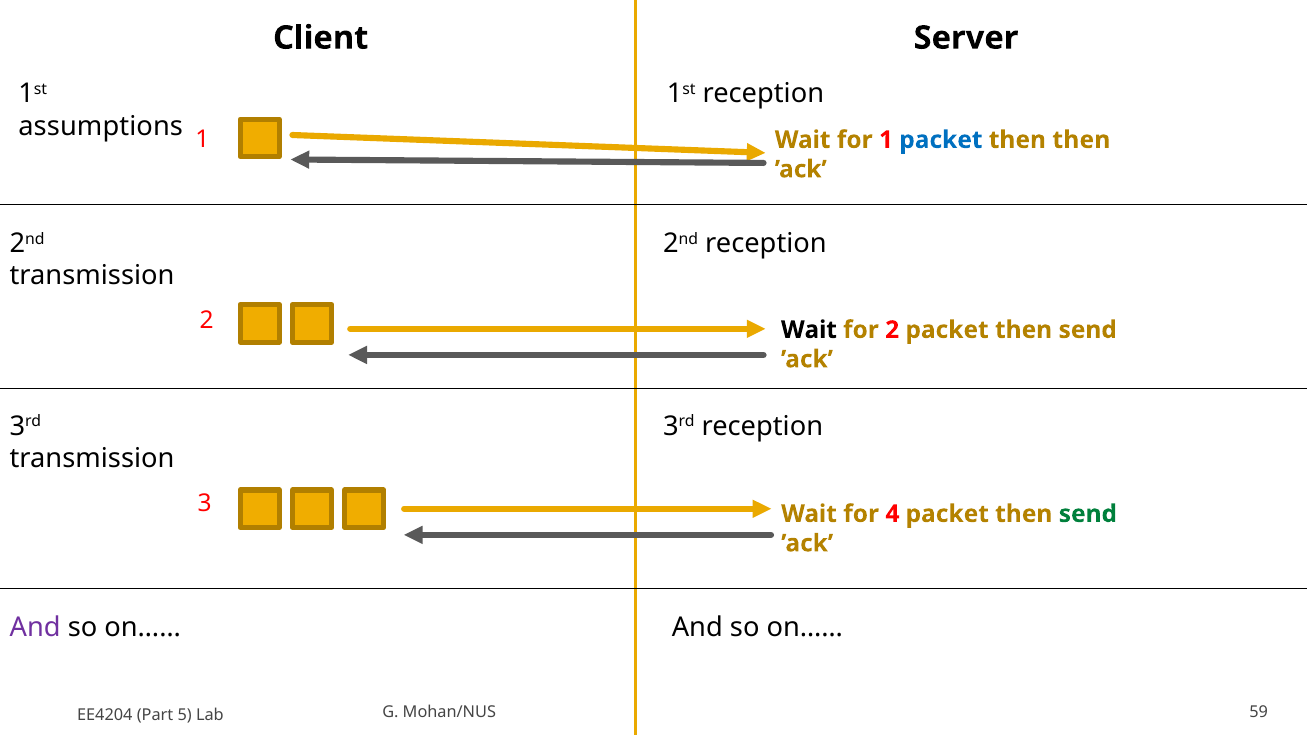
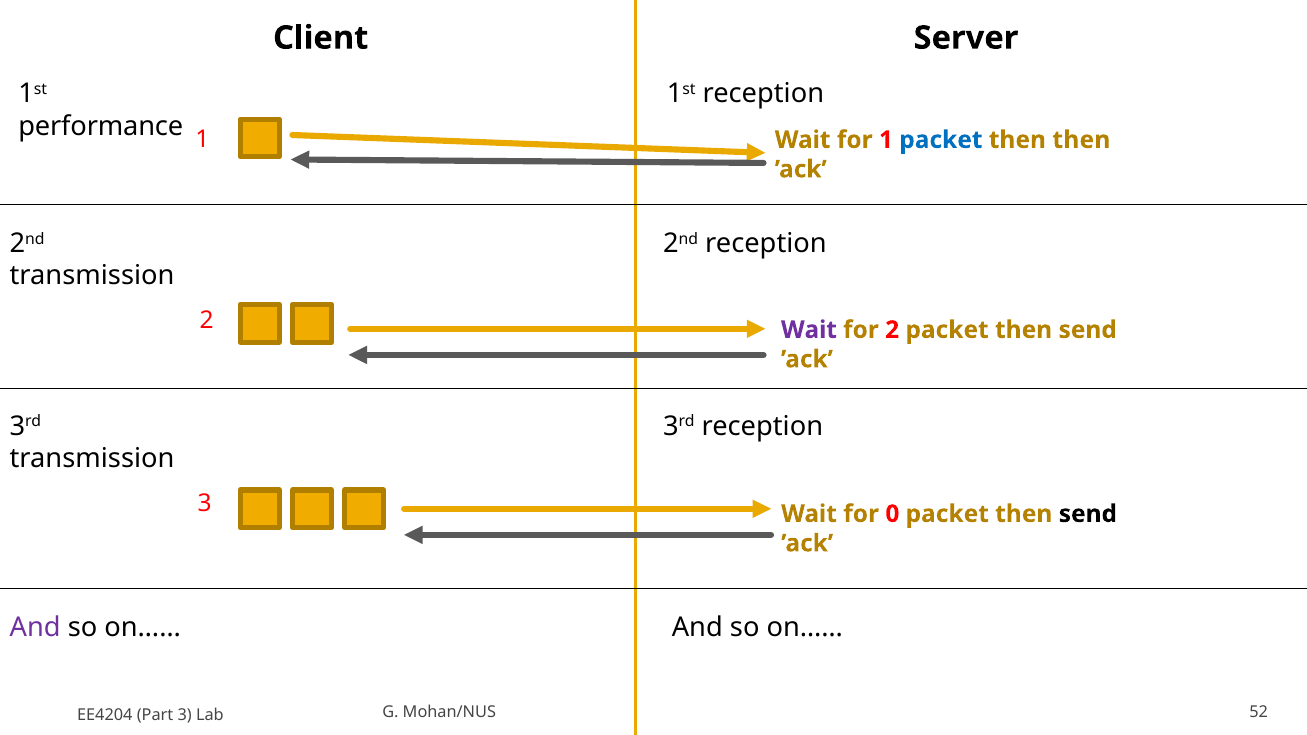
assumptions: assumptions -> performance (101, 126)
Wait colour: black -> purple (809, 330)
4: 4 -> 0 (892, 514)
send colour: green -> black (1088, 514)
59: 59 -> 52 (1259, 712)
Part 5: 5 -> 3 (185, 715)
